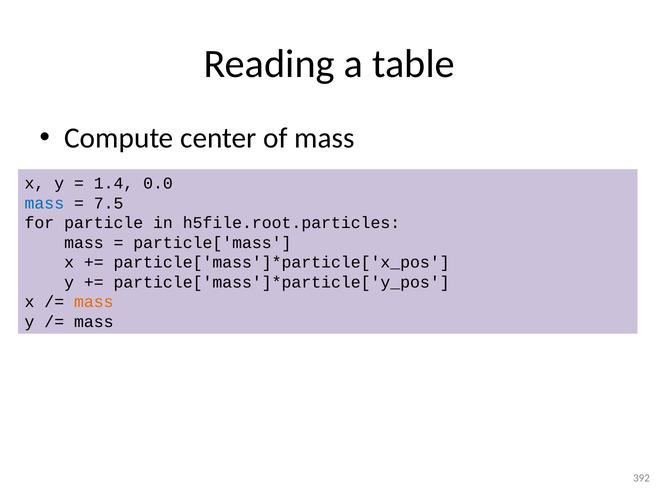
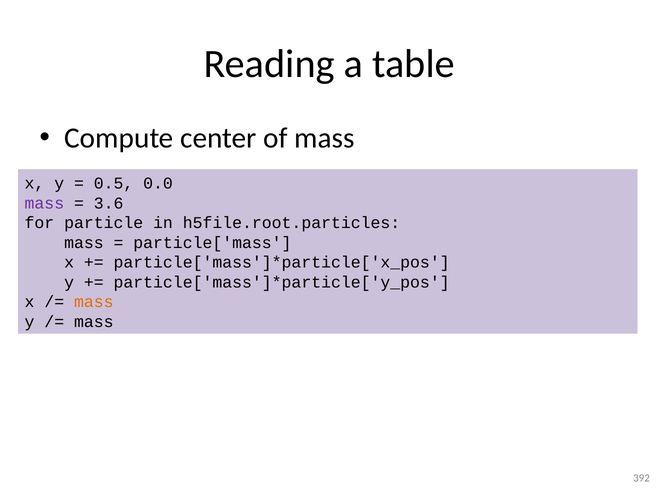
1.4: 1.4 -> 0.5 (114, 184)
mass colour: blue -> purple (44, 203)
7.5: 7.5 -> 3.6 (109, 203)
